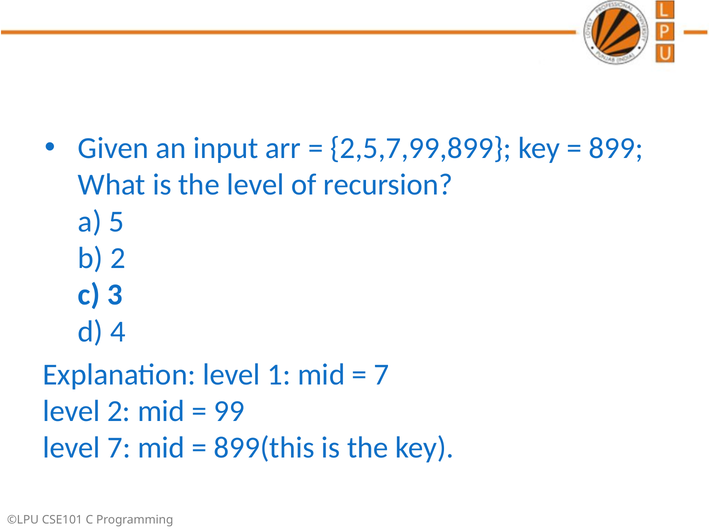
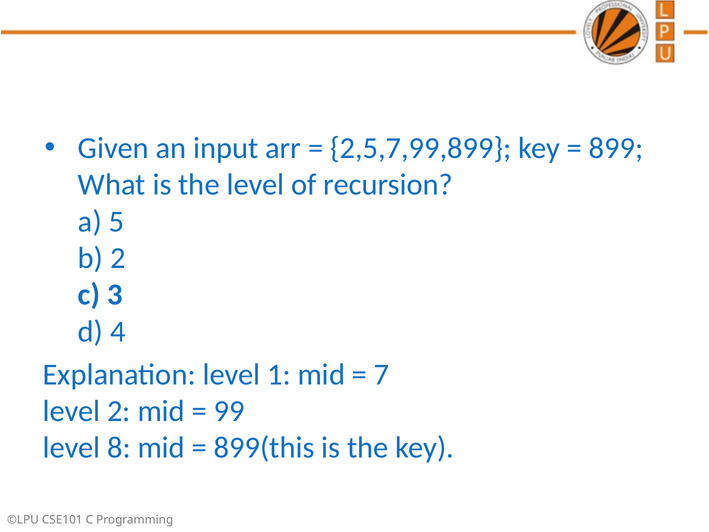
level 7: 7 -> 8 (119, 448)
